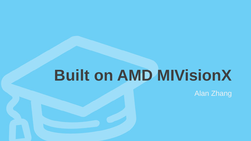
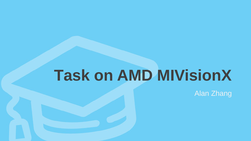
Built: Built -> Task (72, 76)
